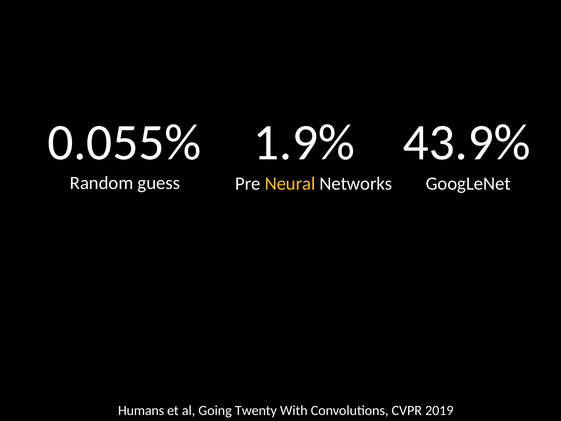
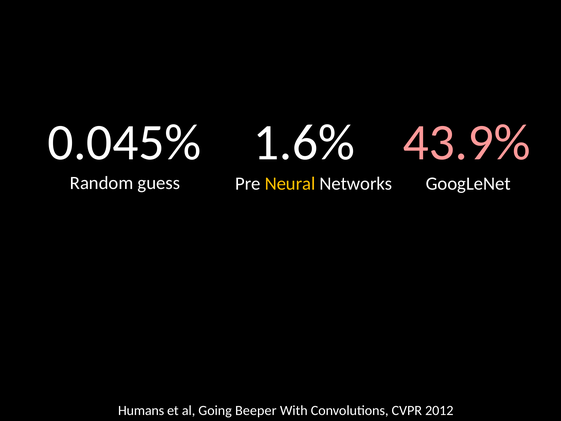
0.055%: 0.055% -> 0.045% (124, 142)
1.9%: 1.9% -> 1.6% (304, 142)
43.9% colour: white -> pink (467, 142)
Twenty: Twenty -> Beeper (256, 410)
2019: 2019 -> 2012 (439, 410)
